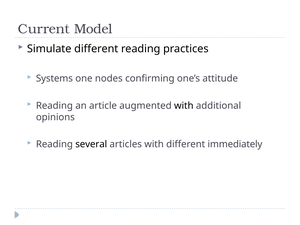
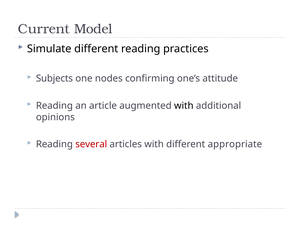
Systems: Systems -> Subjects (54, 78)
several colour: black -> red (91, 144)
immediately: immediately -> appropriate (235, 144)
